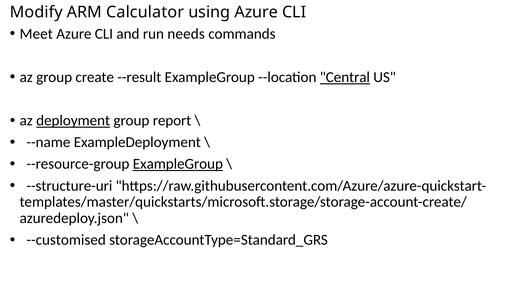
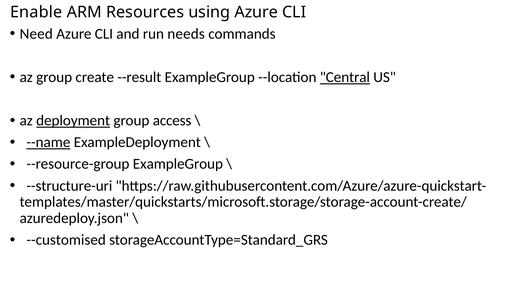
Modify: Modify -> Enable (36, 12)
Calculator: Calculator -> Resources (145, 12)
Meet: Meet -> Need (36, 34)
report: report -> access (172, 121)
--name underline: none -> present (48, 142)
ExampleGroup underline: present -> none (178, 164)
